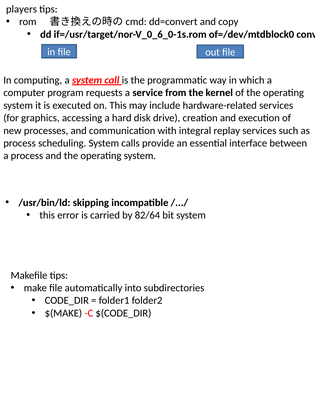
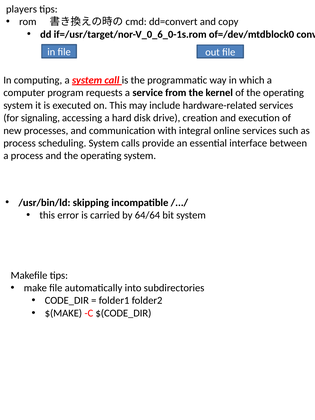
graphics: graphics -> signaling (40, 118)
replay: replay -> online (227, 131)
82/64: 82/64 -> 64/64 (147, 215)
